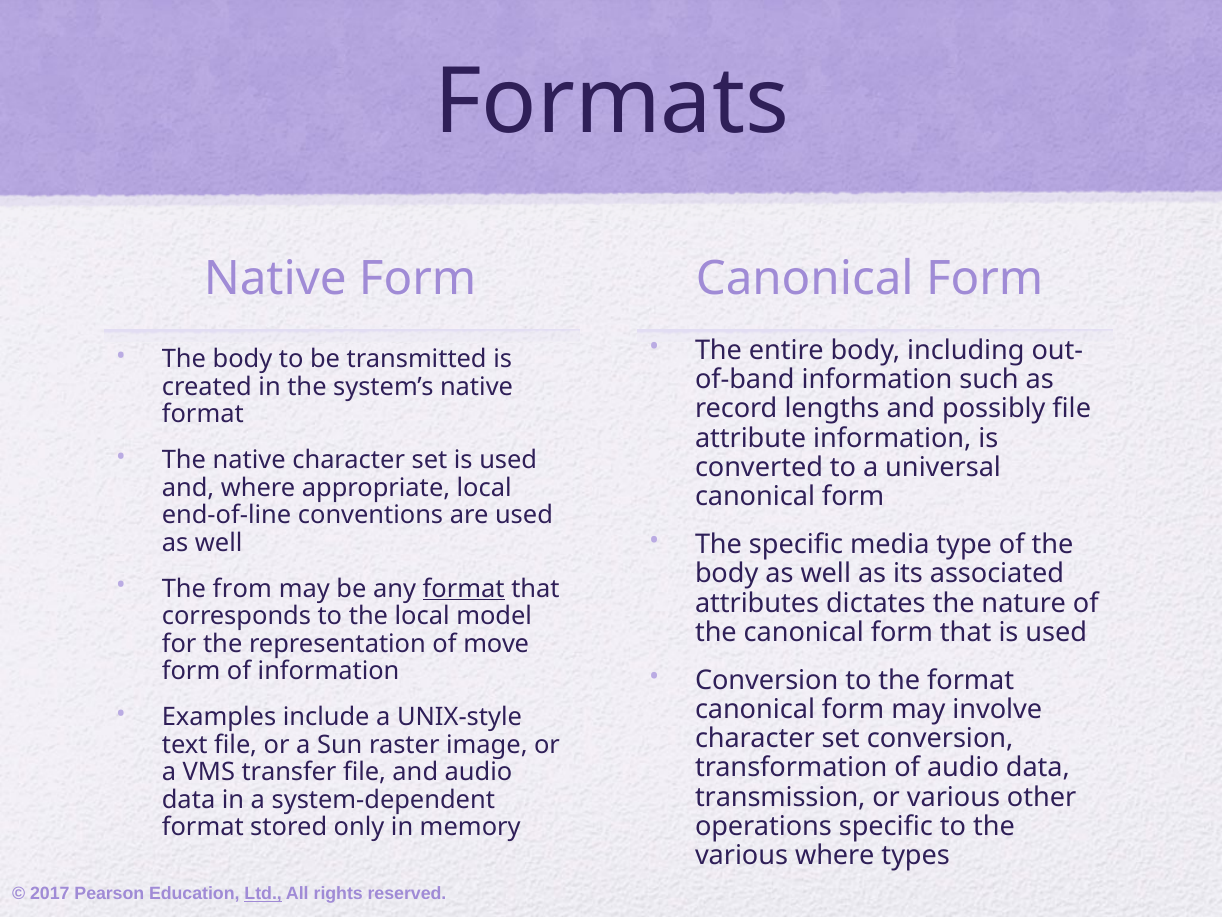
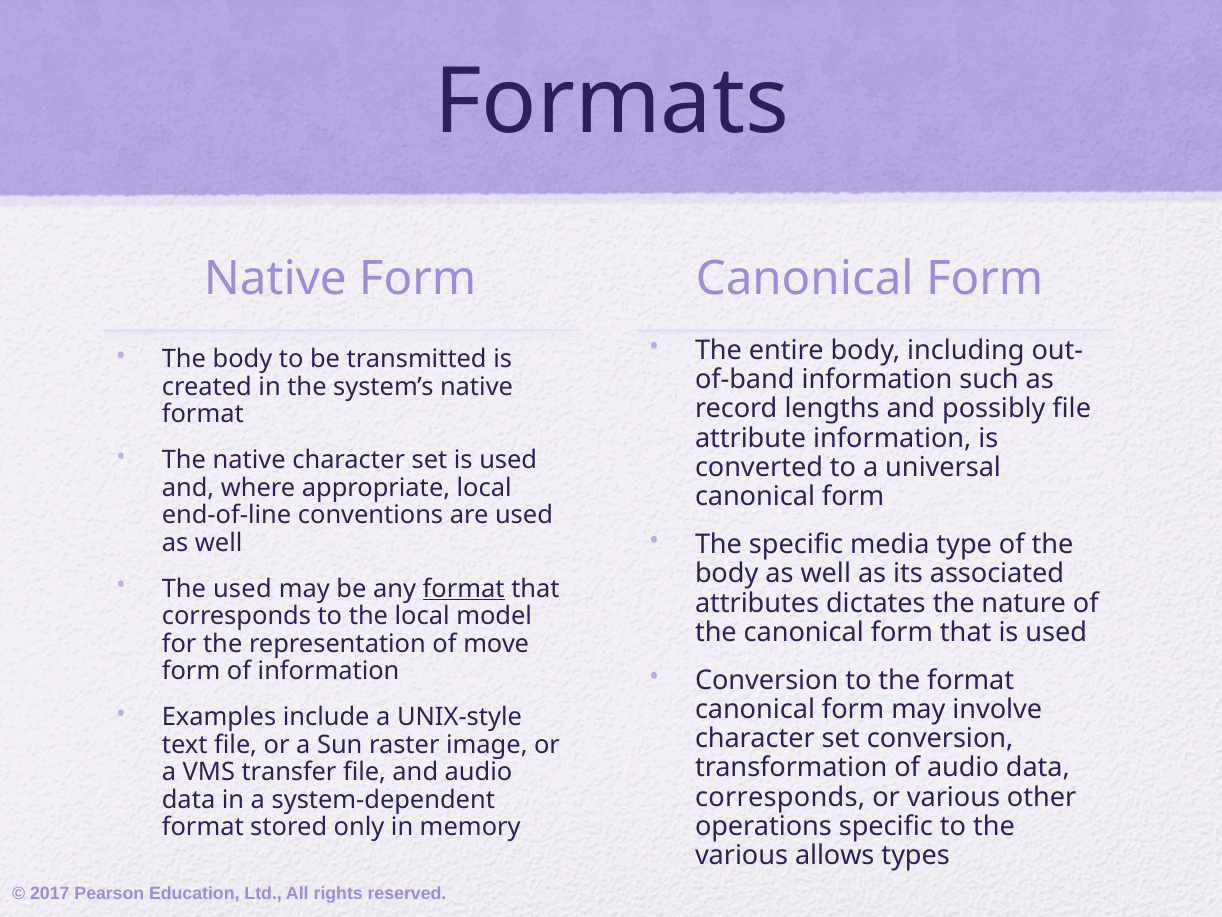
The from: from -> used (242, 588)
transmission: transmission -> corresponds (780, 797)
various where: where -> allows (835, 855)
Ltd underline: present -> none (263, 893)
